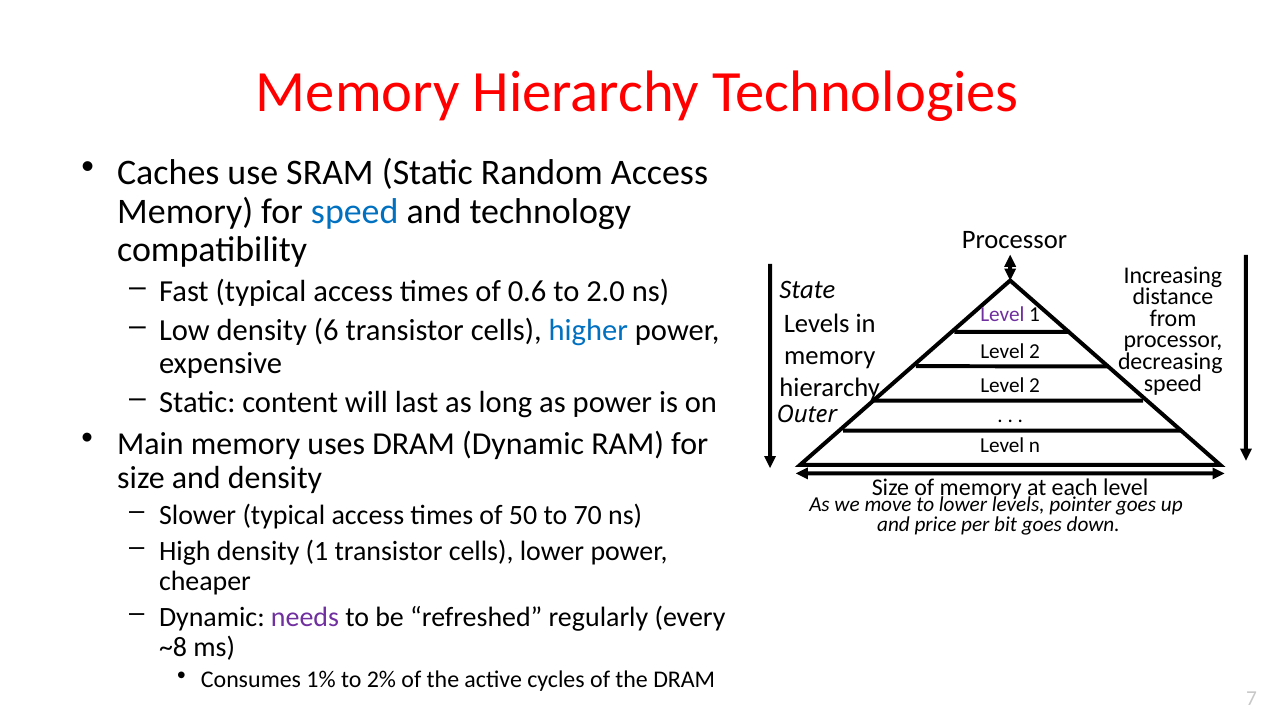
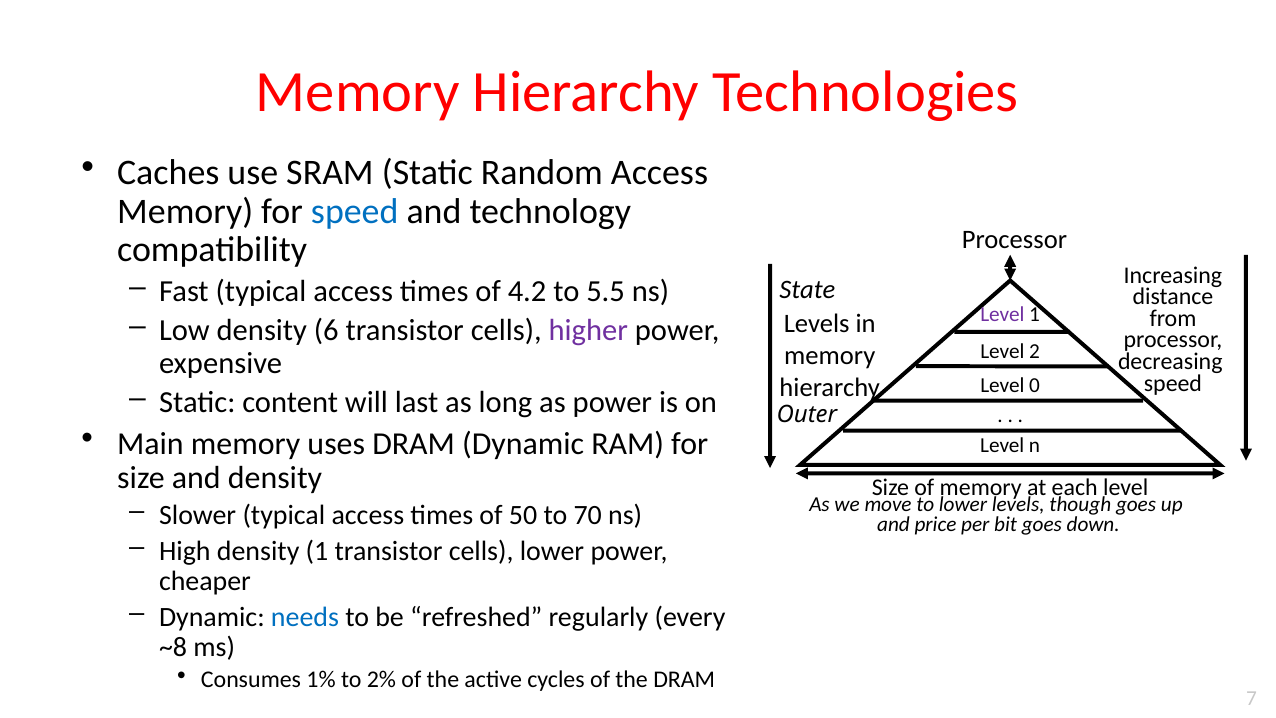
0.6: 0.6 -> 4.2 (527, 291)
2.0: 2.0 -> 5.5 (606, 291)
higher colour: blue -> purple (588, 331)
2: 2 -> 0 (1035, 386)
pointer: pointer -> though (1080, 504)
needs colour: purple -> blue (305, 617)
